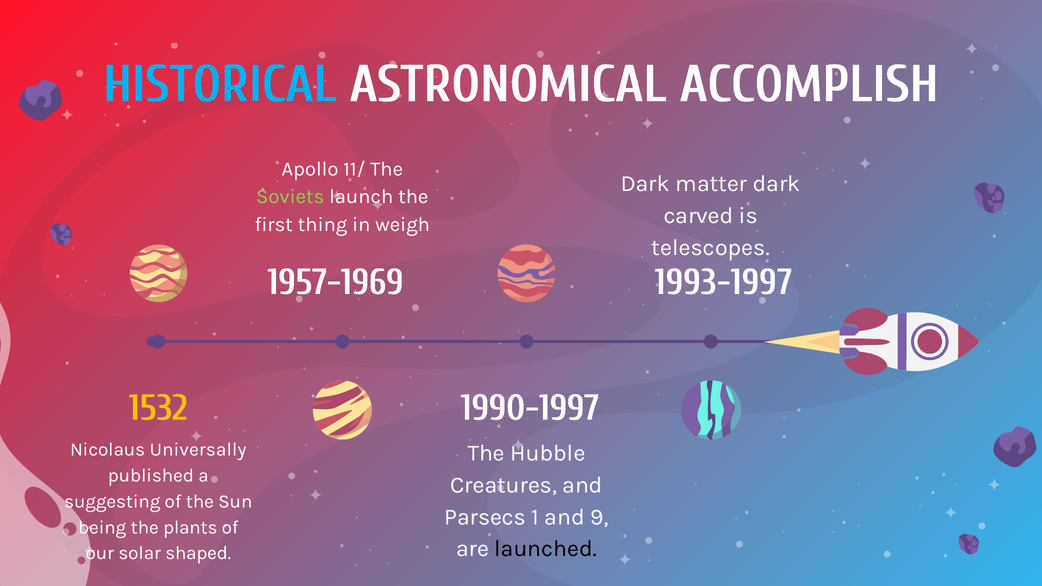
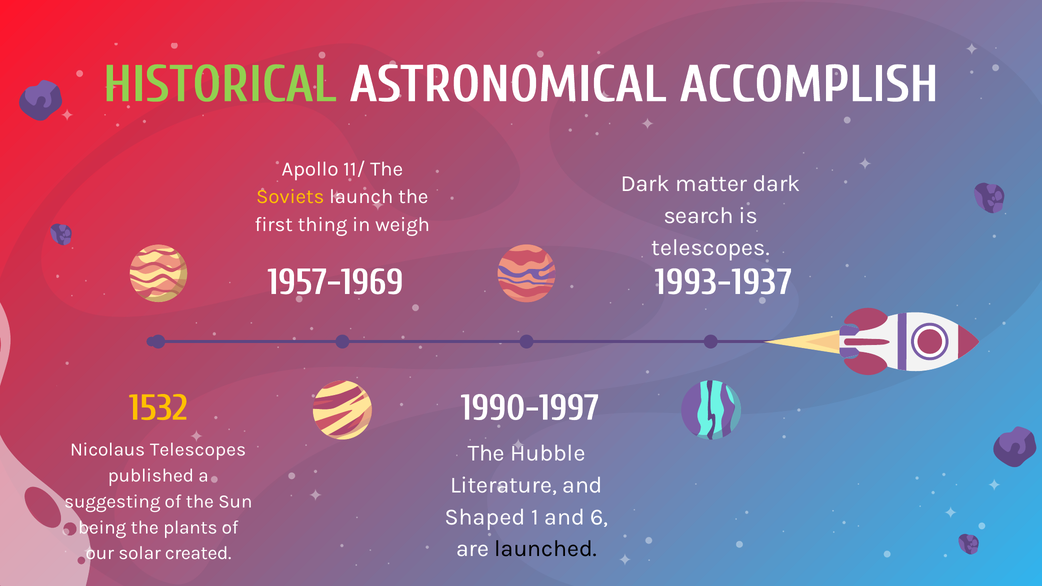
HISTORICAL colour: light blue -> light green (220, 84)
Soviets colour: light green -> yellow (290, 197)
carved: carved -> search (699, 216)
1993-1997: 1993-1997 -> 1993-1937 (723, 282)
Nicolaus Universally: Universally -> Telescopes (198, 450)
Creatures: Creatures -> Literature (504, 485)
Parsecs: Parsecs -> Shaped (485, 517)
9: 9 -> 6 (599, 517)
shaped: shaped -> created (198, 553)
